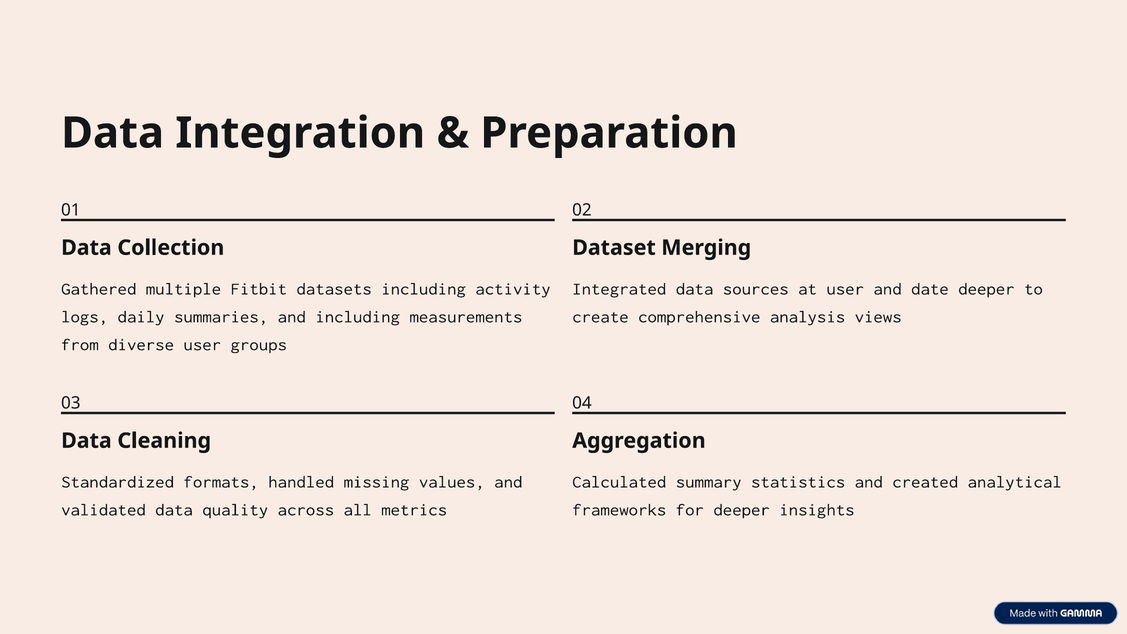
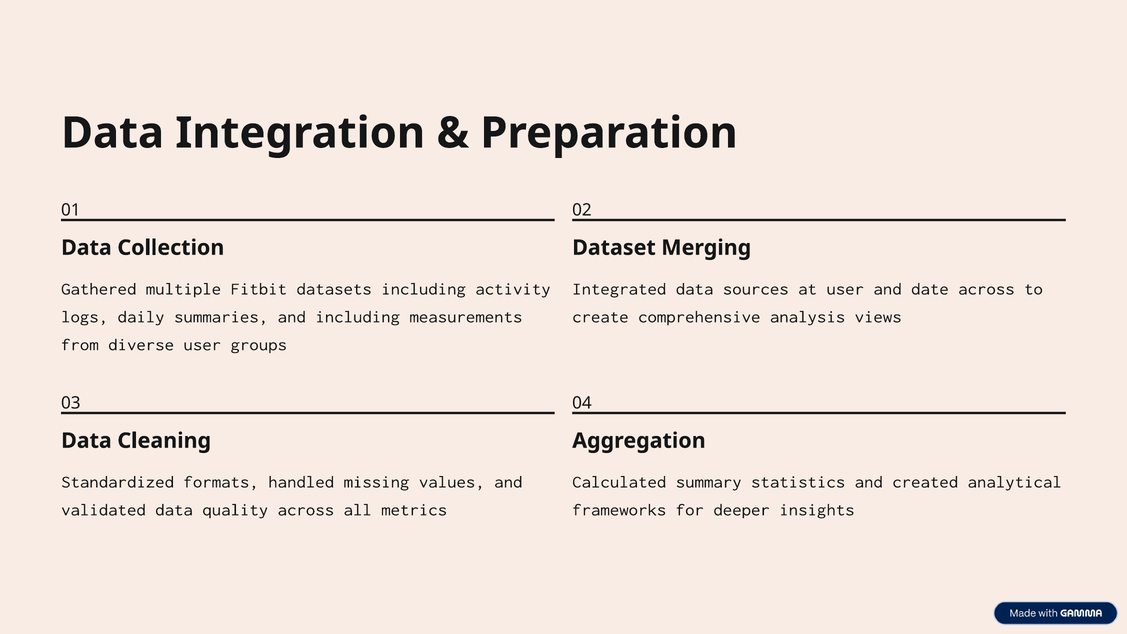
date deeper: deeper -> across (986, 289)
